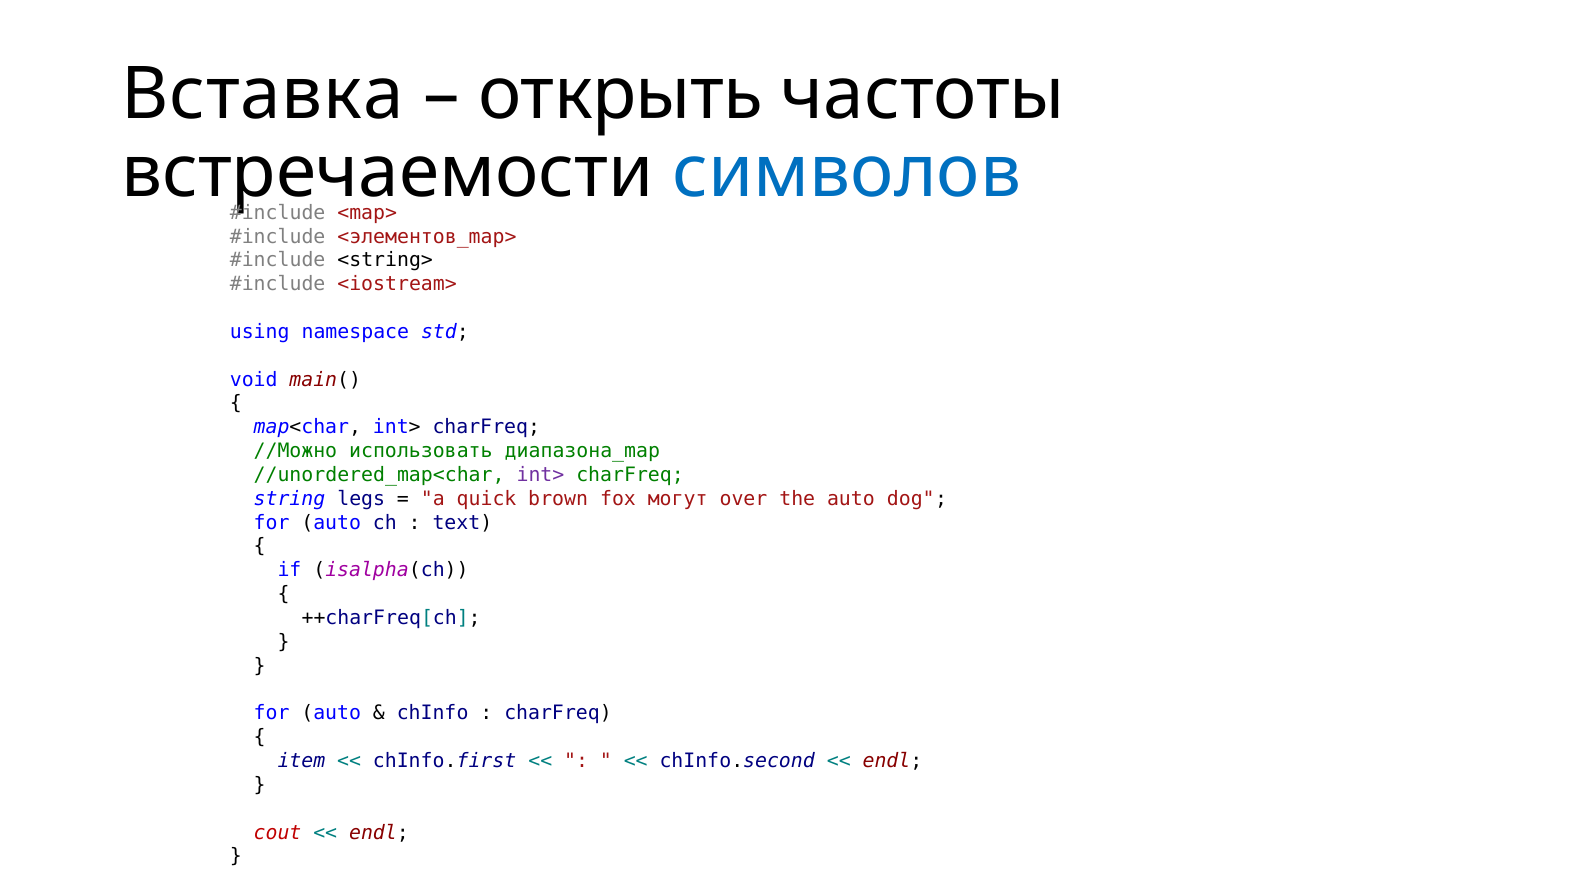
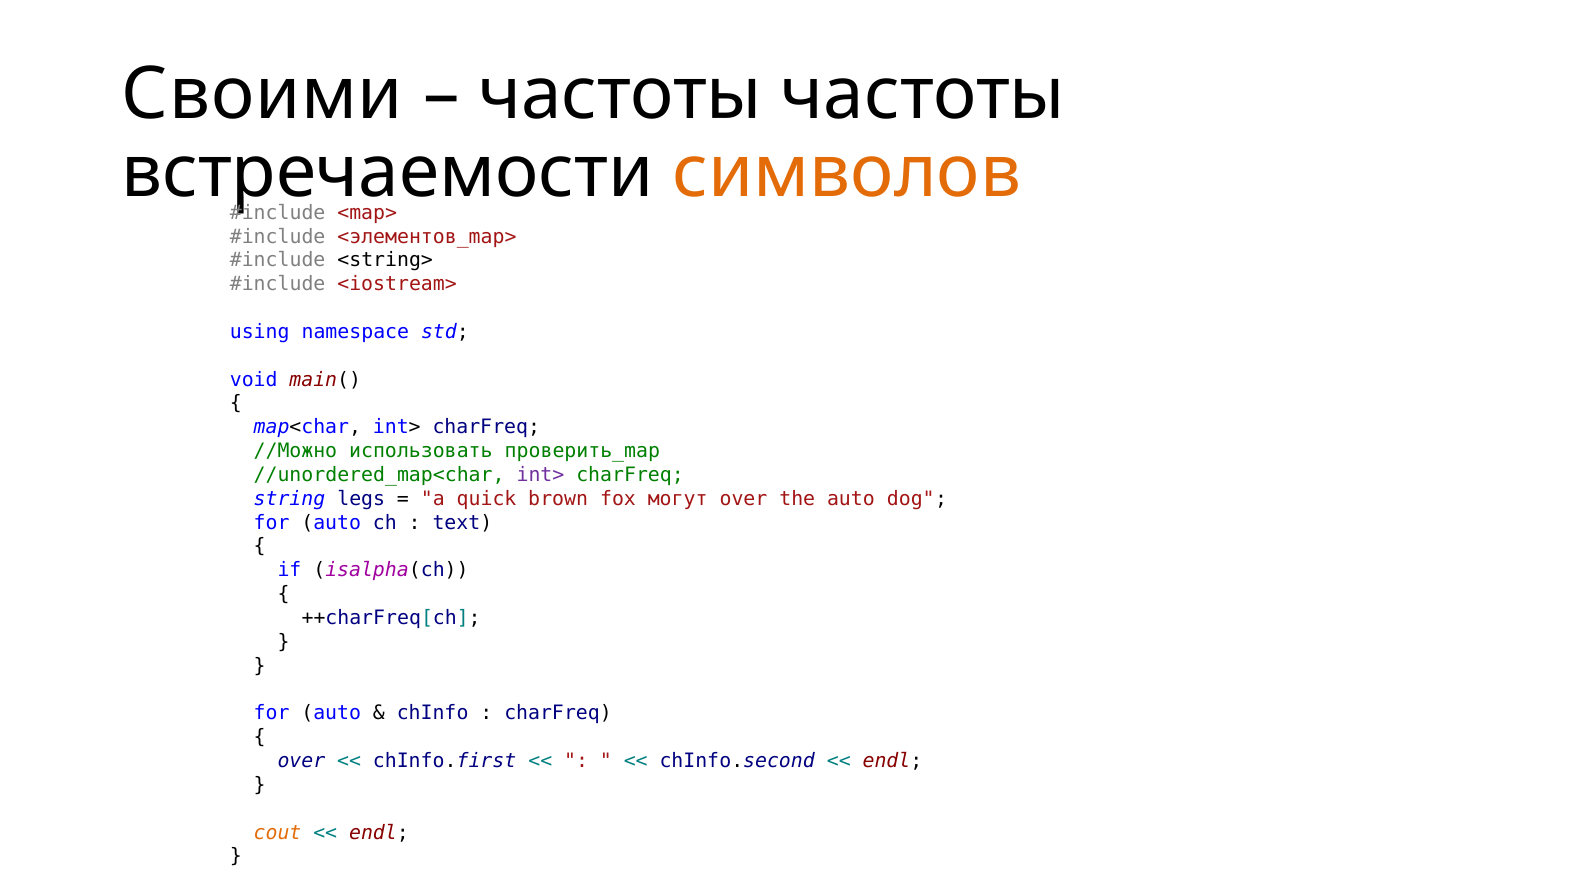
Вставка: Вставка -> Своими (263, 94)
открыть: открыть -> частоты (621, 94)
символов colour: blue -> orange (847, 173)
диапазона_map: диапазона_map -> проверить_map (582, 451)
item: item -> over (301, 761)
cout colour: red -> orange (278, 833)
